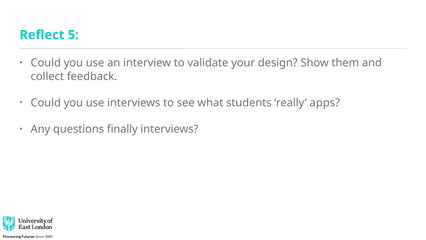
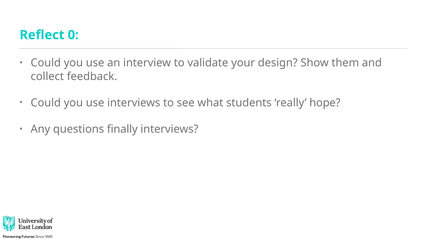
5: 5 -> 0 (73, 35)
apps: apps -> hope (325, 103)
